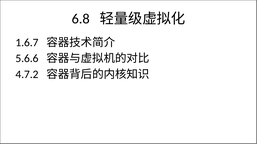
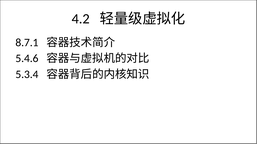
6.8: 6.8 -> 4.2 (81, 19)
1.6.7: 1.6.7 -> 8.7.1 (27, 43)
5.6.6: 5.6.6 -> 5.4.6 (27, 59)
4.7.2: 4.7.2 -> 5.3.4 (27, 75)
